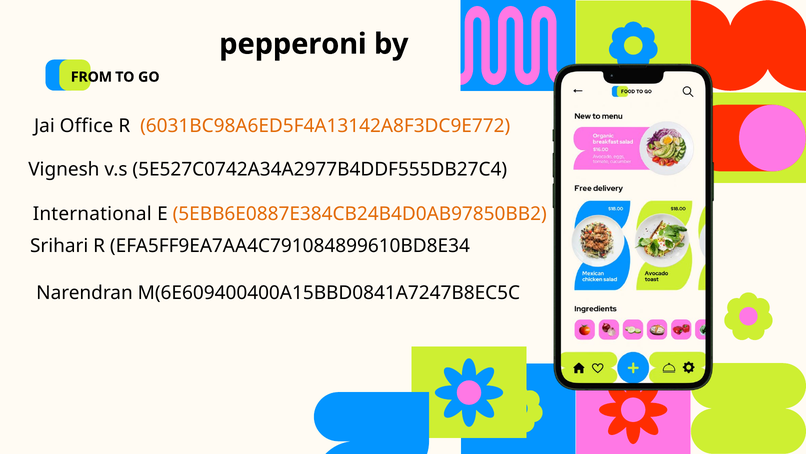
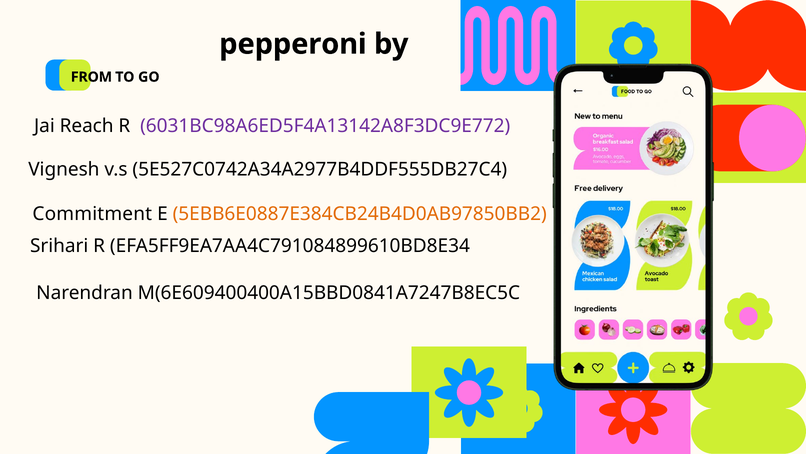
Office: Office -> Reach (87, 126)
6031BC98A6ED5F4A13142A8F3DC9E772 colour: orange -> purple (325, 126)
International: International -> Commitment (92, 214)
